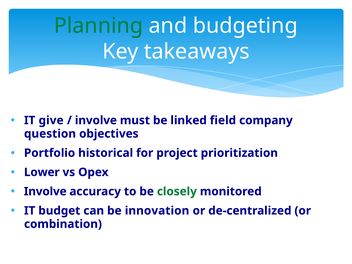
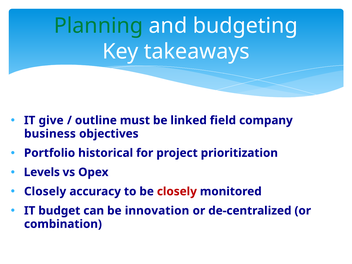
involve: involve -> outline (96, 120)
question: question -> business (50, 134)
Lower: Lower -> Levels (42, 172)
Involve: Involve -> Closely (45, 191)
closely colour: green -> red (177, 191)
